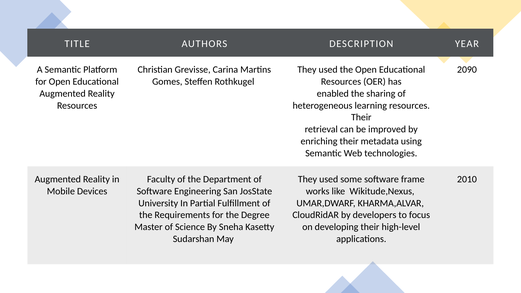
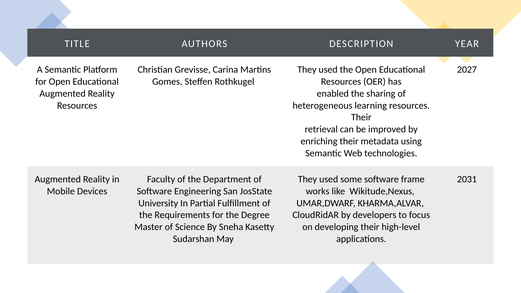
2090: 2090 -> 2027 (467, 70)
2010: 2010 -> 2031 (467, 179)
